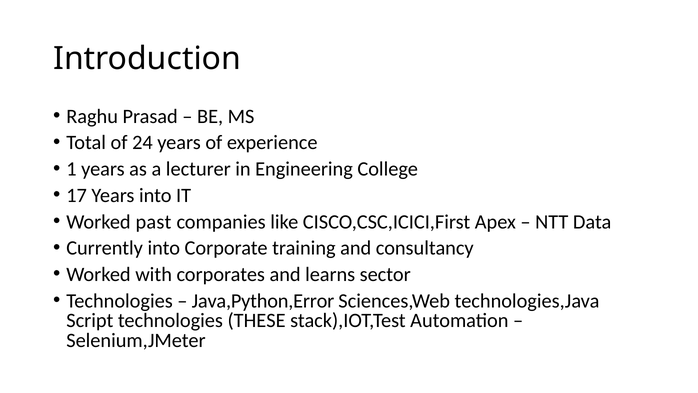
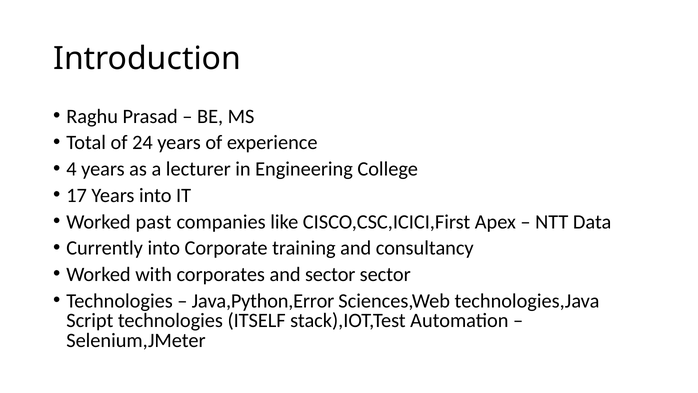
1: 1 -> 4 (71, 169)
and learns: learns -> sector (330, 274)
THESE: THESE -> ITSELF (257, 320)
